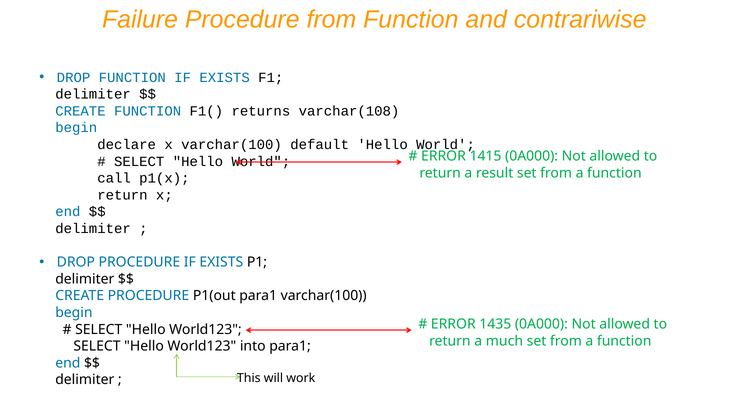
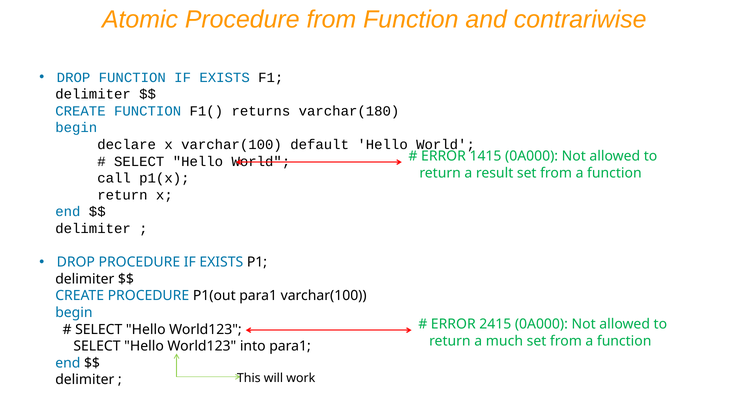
Failure: Failure -> Atomic (140, 19)
varchar(108: varchar(108 -> varchar(180 (349, 111)
1435: 1435 -> 2415 (495, 324)
